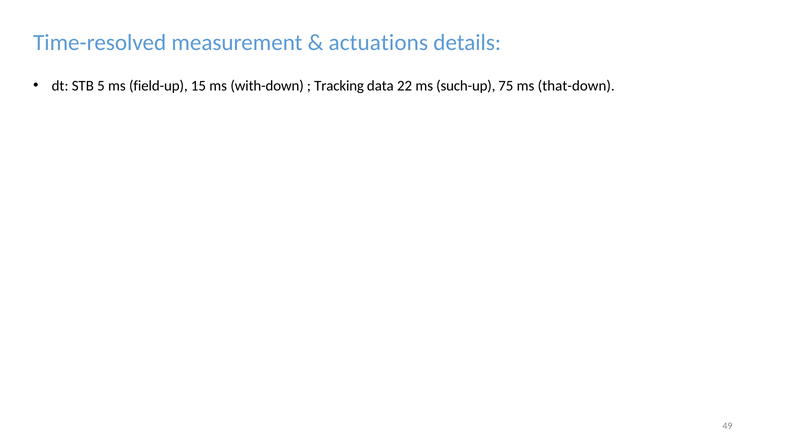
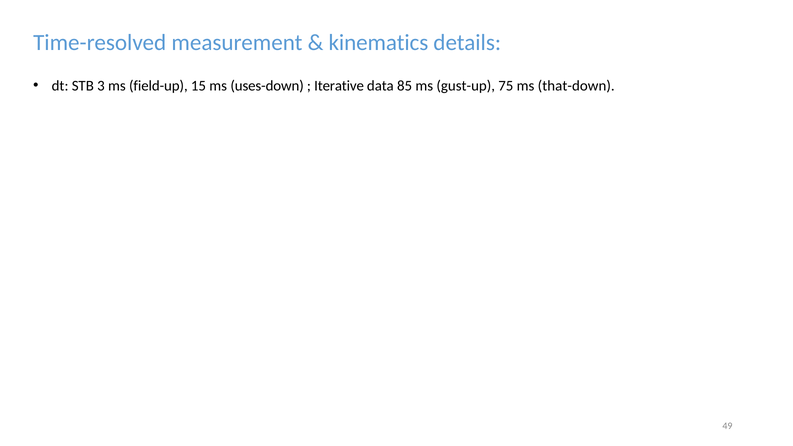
actuations: actuations -> kinematics (378, 43)
5: 5 -> 3 (101, 86)
with-down: with-down -> uses-down (267, 86)
Tracking: Tracking -> Iterative (339, 86)
22: 22 -> 85 (405, 86)
such-up: such-up -> gust-up (466, 86)
